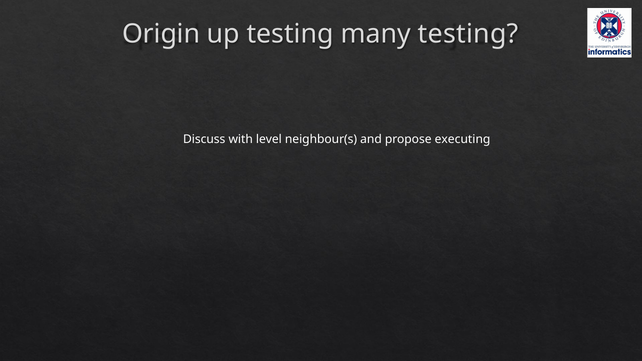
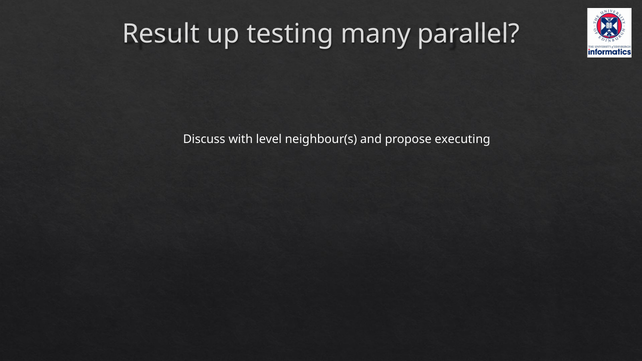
Origin: Origin -> Result (161, 34)
many testing: testing -> parallel (468, 34)
